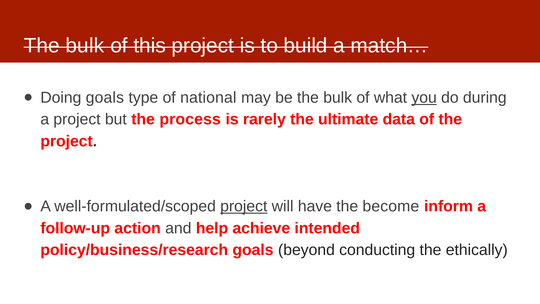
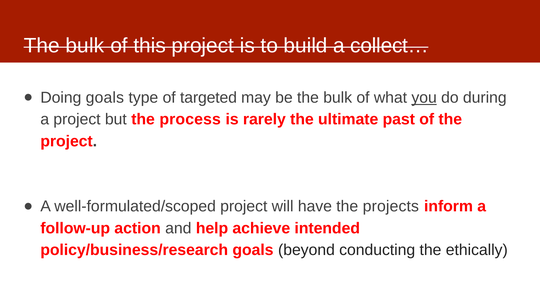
match…: match… -> collect… (389, 46)
national: national -> targeted (208, 98)
data: data -> past (399, 119)
project underline: present -> none (244, 206)
become: become -> projects (391, 206)
